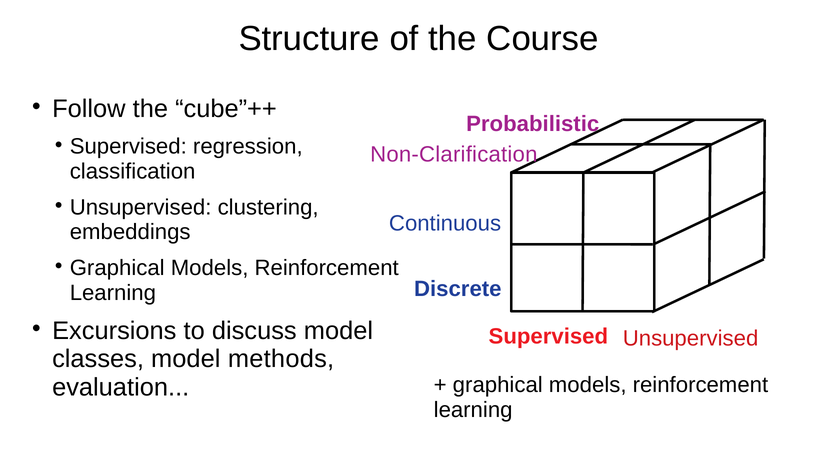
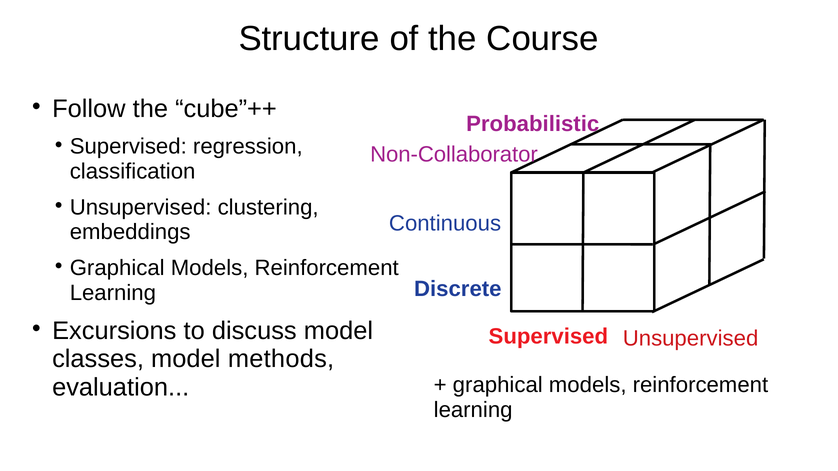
Non-Clarification: Non-Clarification -> Non-Collaborator (454, 155)
